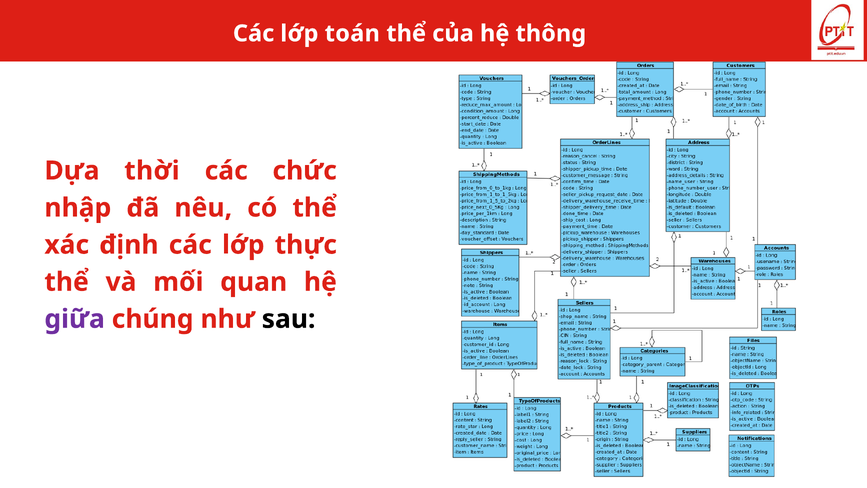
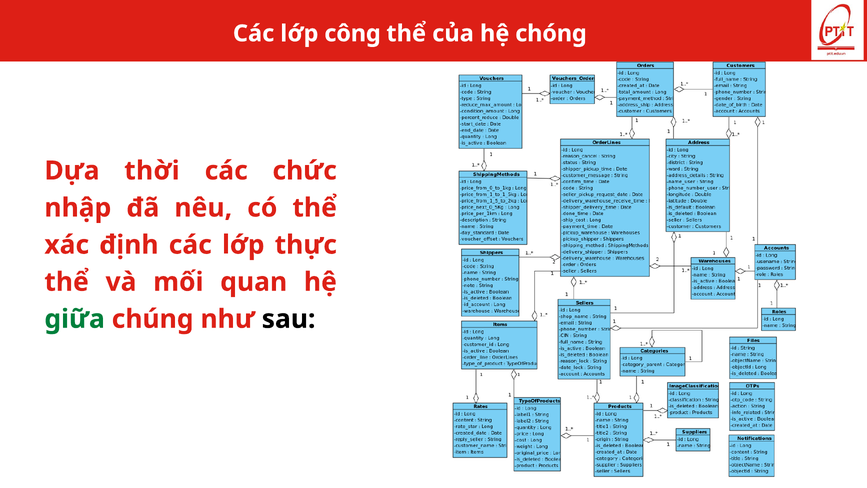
toán: toán -> công (353, 34)
thông: thông -> chóng (551, 34)
giữa colour: purple -> green (75, 319)
